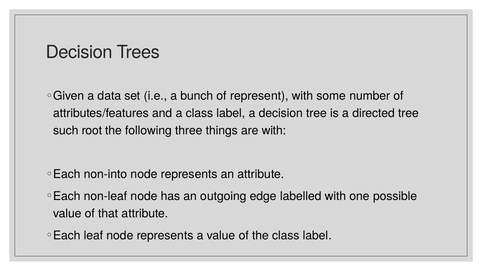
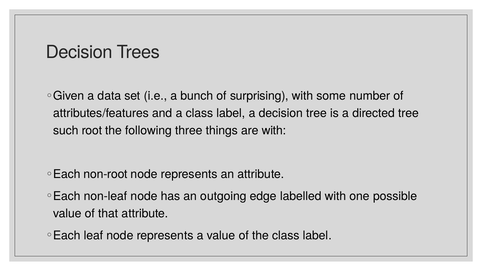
represent: represent -> surprising (259, 96)
non-into: non-into -> non-root (106, 174)
